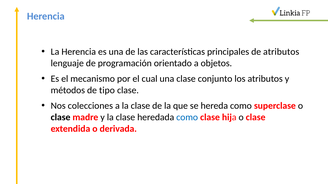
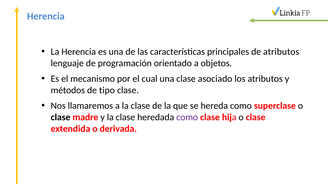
conjunto: conjunto -> asociado (215, 79)
colecciones: colecciones -> llamaremos (90, 106)
como colour: blue -> purple (187, 117)
